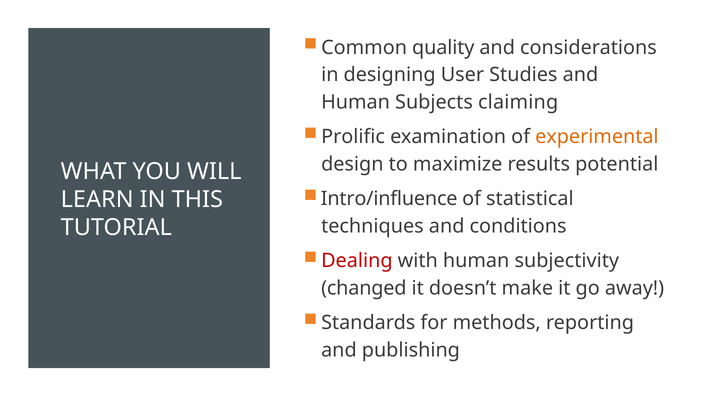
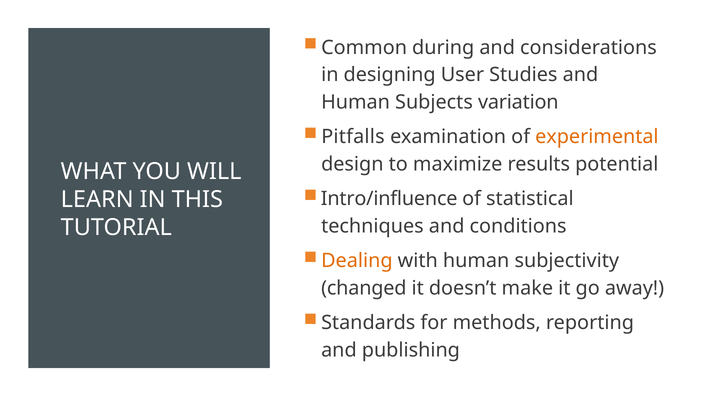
quality: quality -> during (443, 48)
claiming: claiming -> variation (518, 102)
Prolific: Prolific -> Pitfalls (353, 137)
Dealing colour: red -> orange (357, 261)
